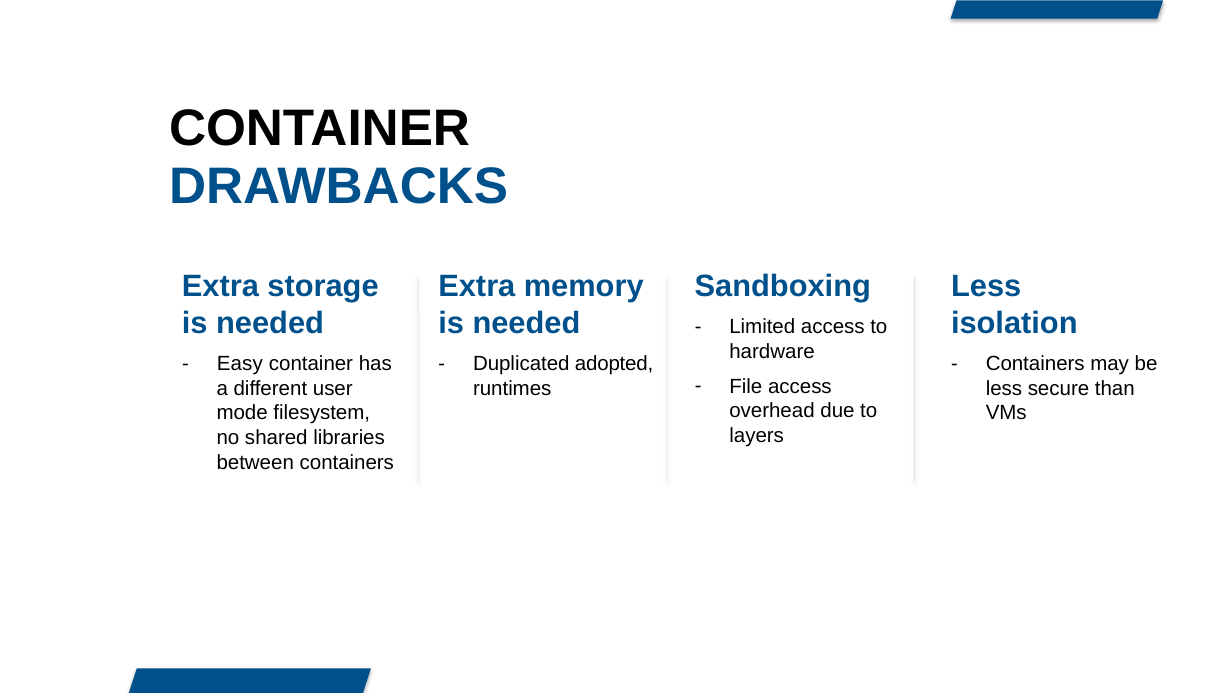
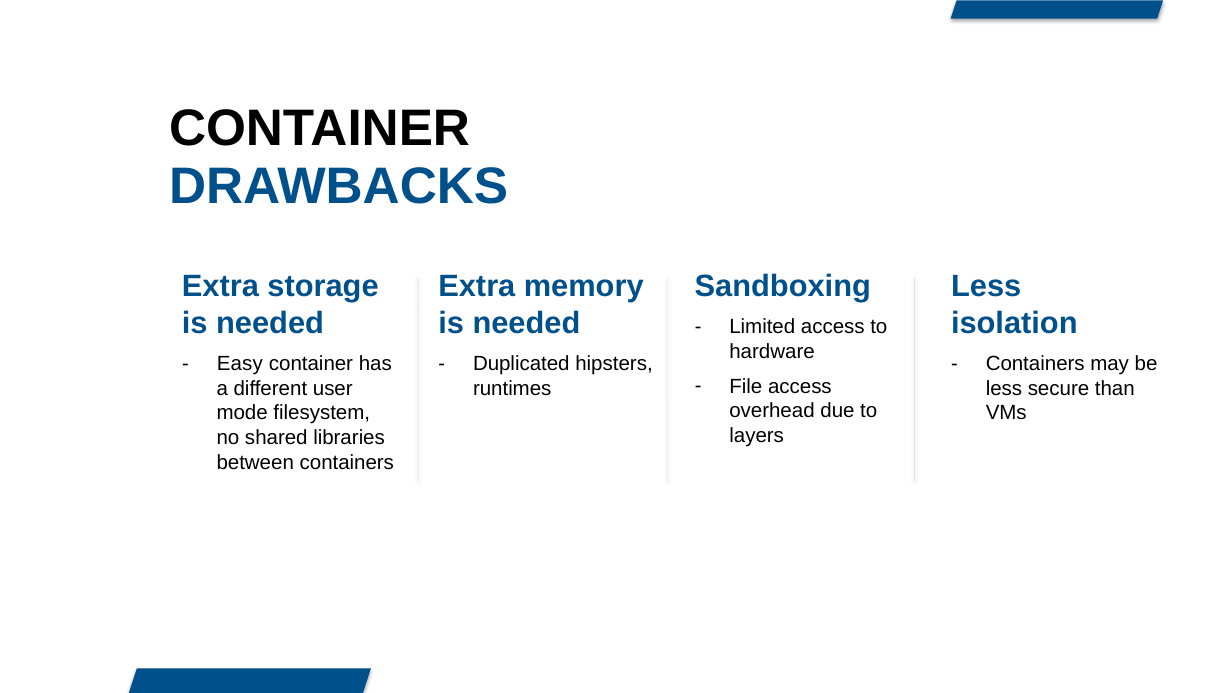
adopted: adopted -> hipsters (614, 364)
